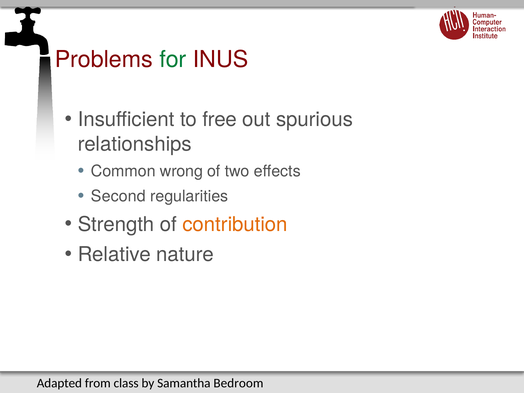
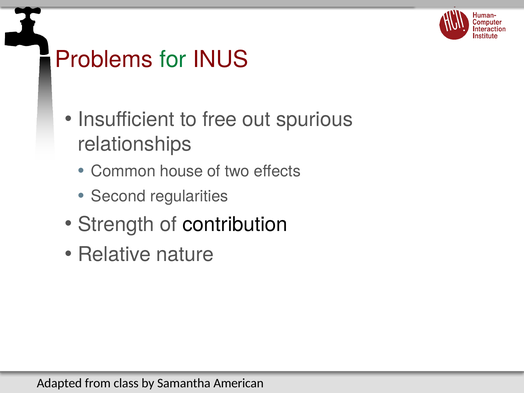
wrong: wrong -> house (181, 171)
contribution colour: orange -> black (235, 224)
Bedroom: Bedroom -> American (239, 383)
